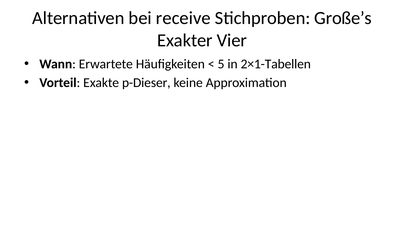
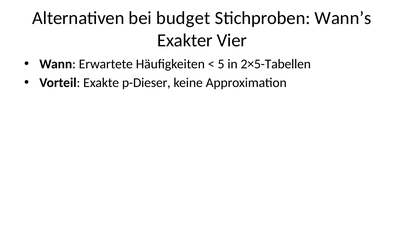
receive: receive -> budget (183, 18)
Große’s: Große’s -> Wann’s (343, 18)
2×1-Tabellen: 2×1-Tabellen -> 2×5-Tabellen (276, 64)
